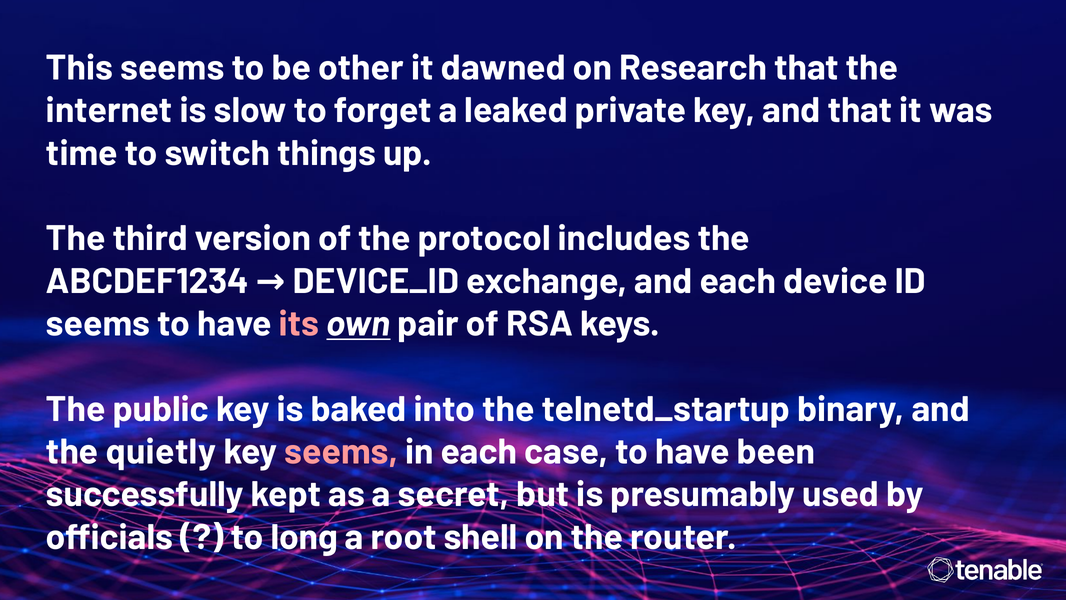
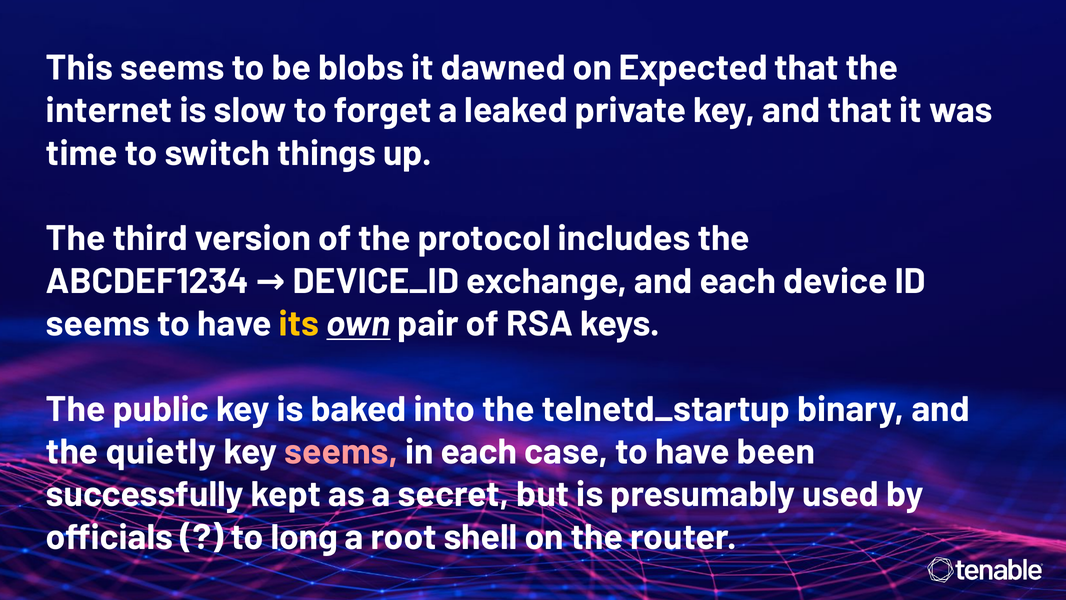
other: other -> blobs (361, 68)
Research: Research -> Expected (693, 68)
its colour: pink -> yellow (299, 324)
